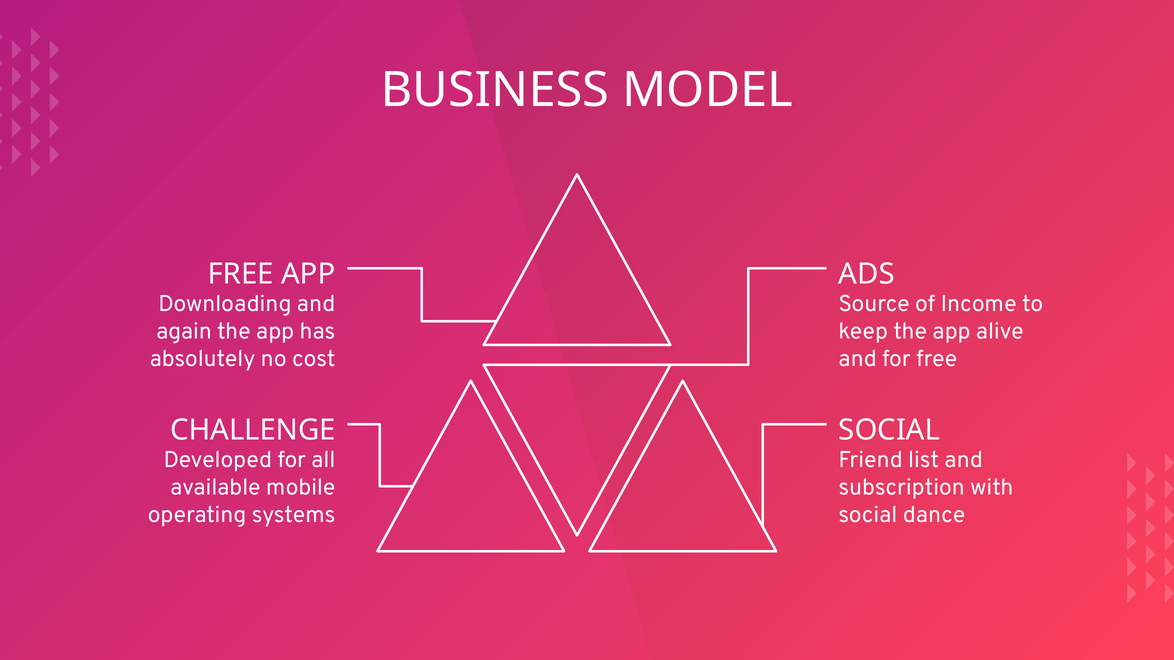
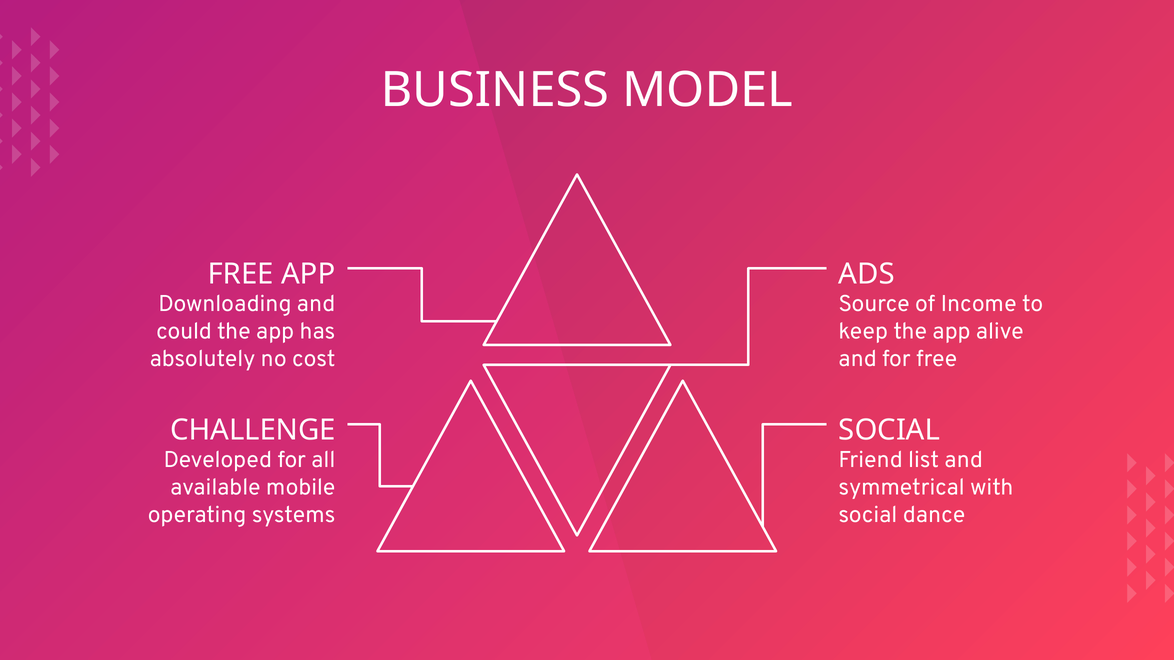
again: again -> could (184, 331)
subscription: subscription -> symmetrical (902, 487)
